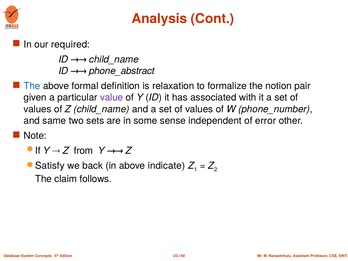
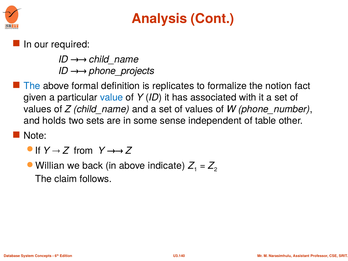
phone_abstract: phone_abstract -> phone_projects (122, 71)
relaxation: relaxation -> replicates (173, 86)
pair: pair -> fact (302, 86)
value colour: purple -> blue (112, 98)
same: same -> holds (54, 121)
error: error -> table (266, 121)
Satisfy: Satisfy -> Willian (50, 166)
